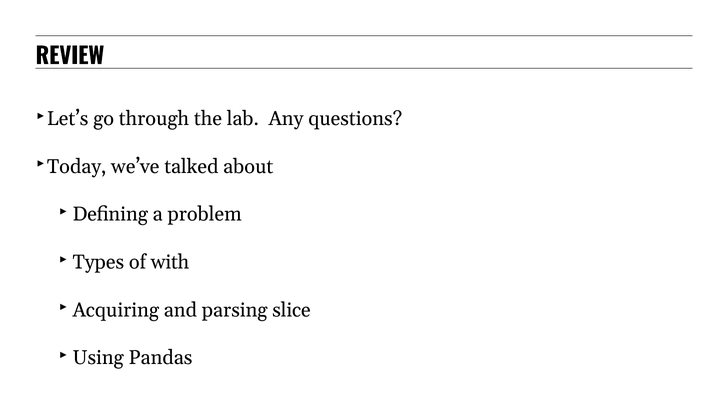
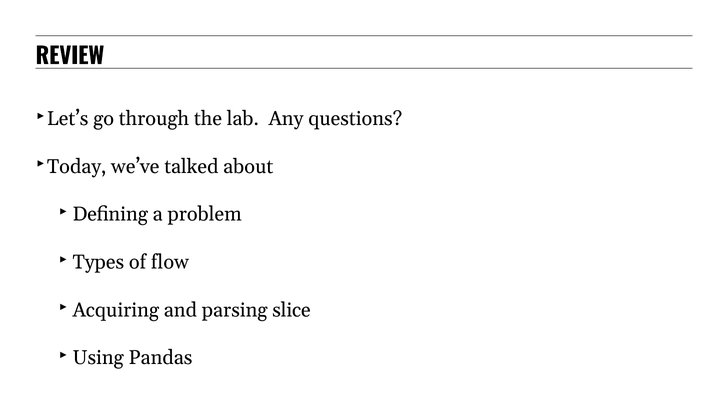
with: with -> flow (170, 262)
